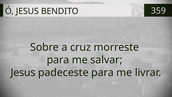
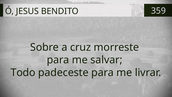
Jesus: Jesus -> Todo (23, 72)
